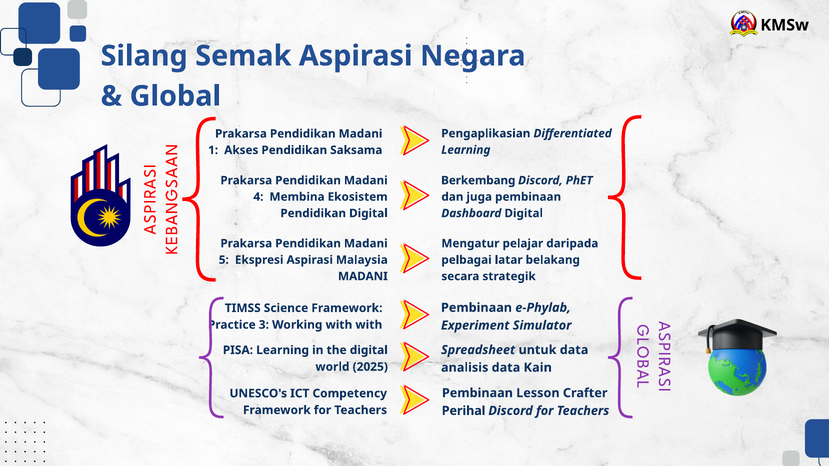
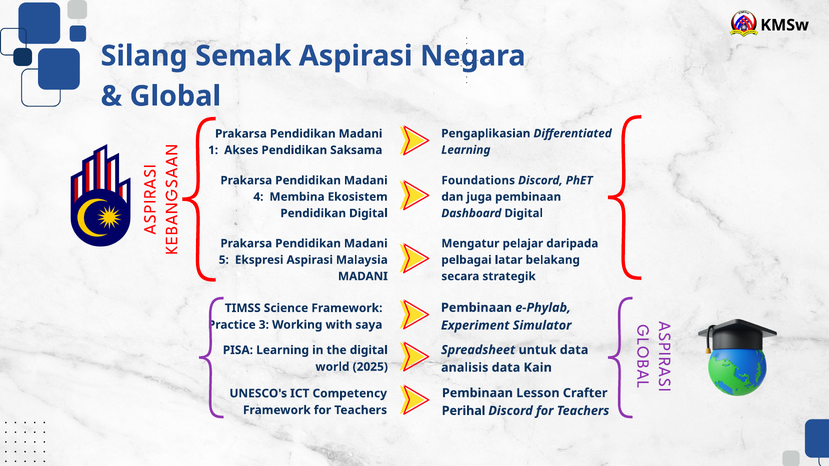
Berkembang: Berkembang -> Foundations (478, 181)
with with: with -> saya (369, 325)
